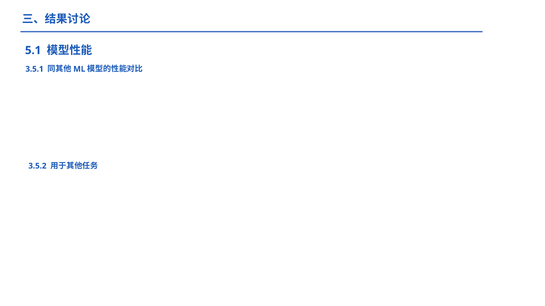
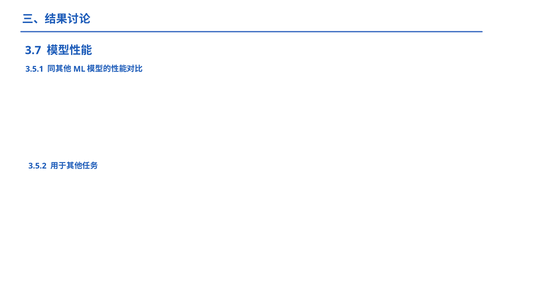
5.1: 5.1 -> 3.7 (33, 50)
